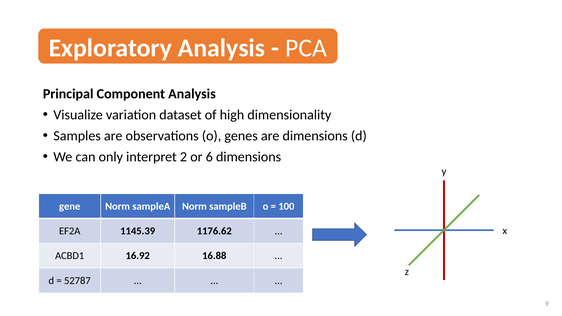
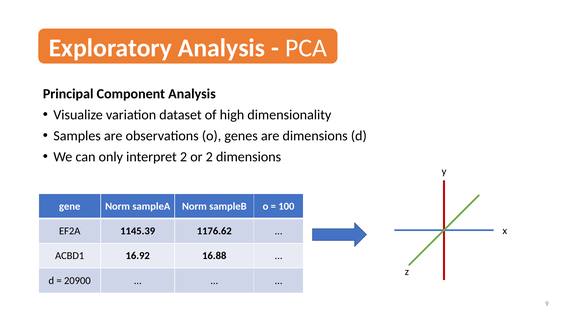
or 6: 6 -> 2 (209, 157)
52787: 52787 -> 20900 (77, 281)
